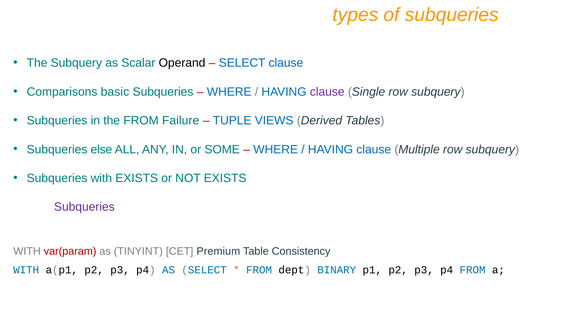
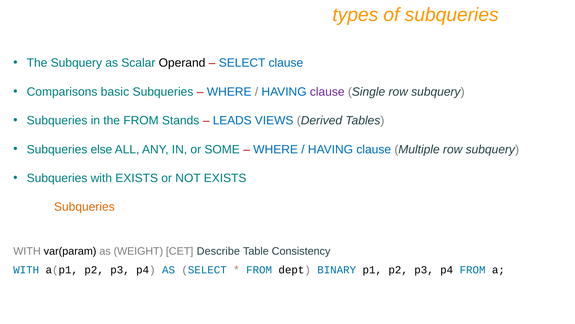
Failure: Failure -> Stands (181, 120)
TUPLE: TUPLE -> LEADS (232, 120)
Subqueries colour: purple -> orange (84, 207)
var(param colour: red -> black (70, 251)
TINYINT: TINYINT -> WEIGHT (138, 251)
Premium: Premium -> Describe (218, 251)
